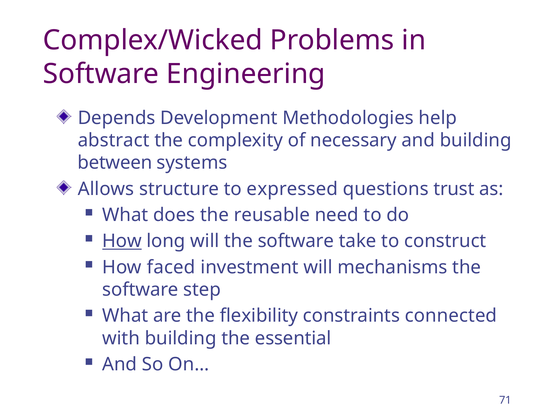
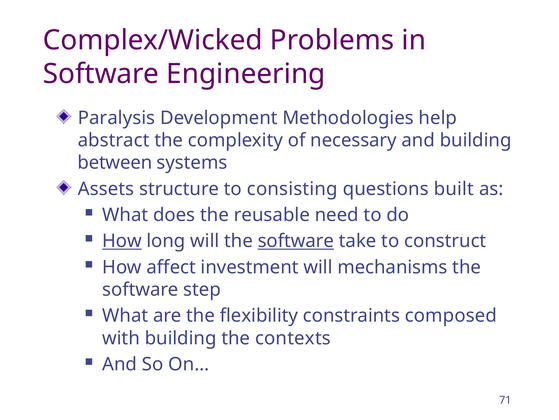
Depends: Depends -> Paralysis (116, 118)
Allows: Allows -> Assets (106, 189)
expressed: expressed -> consisting (292, 189)
trust: trust -> built (454, 189)
software underline: none -> present (296, 241)
faced: faced -> affect (171, 267)
connected: connected -> composed (451, 315)
essential: essential -> contexts (293, 338)
